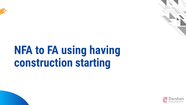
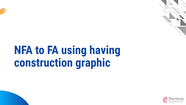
starting: starting -> graphic (93, 63)
